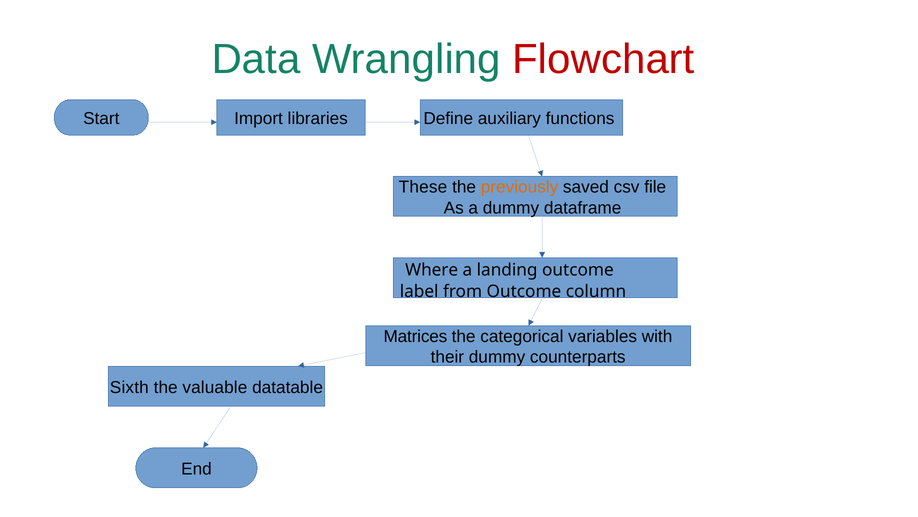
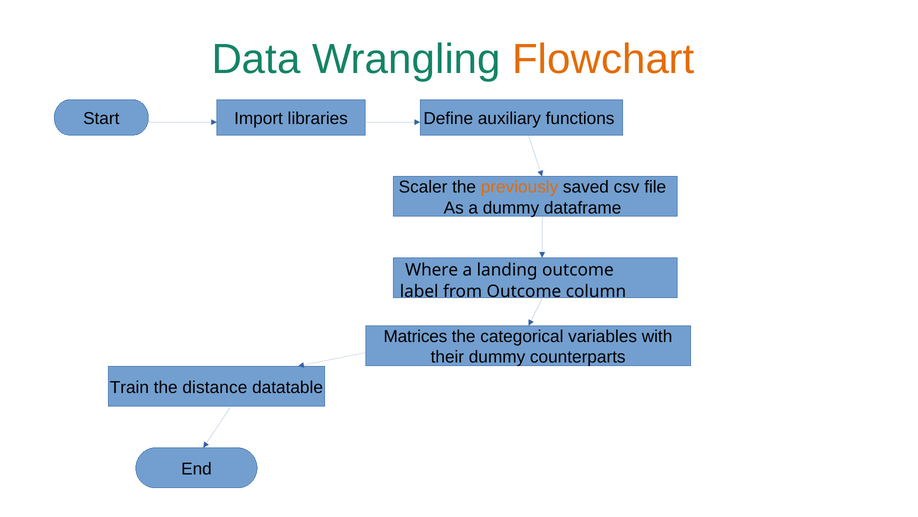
Flowchart colour: red -> orange (603, 59)
These: These -> Scaler (423, 187)
Sixth: Sixth -> Train (129, 387)
valuable: valuable -> distance (215, 387)
